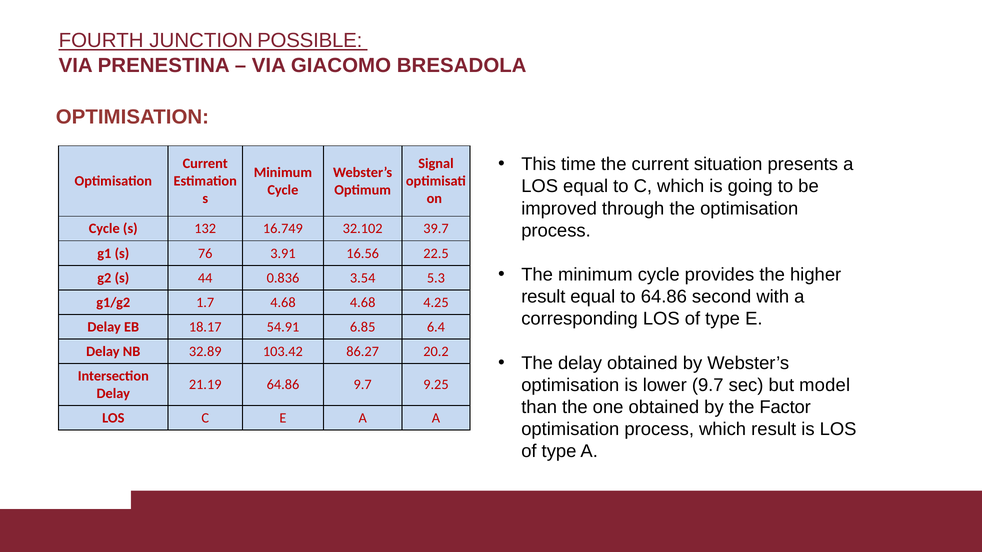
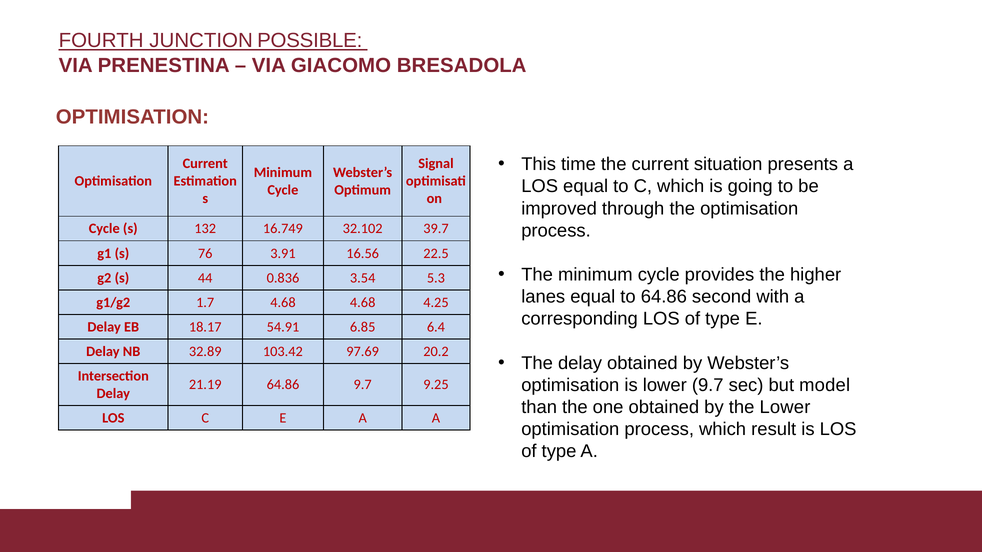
result: result -> lanes (543, 297)
86.27: 86.27 -> 97.69 (363, 352)
the Factor: Factor -> Lower (785, 407)
